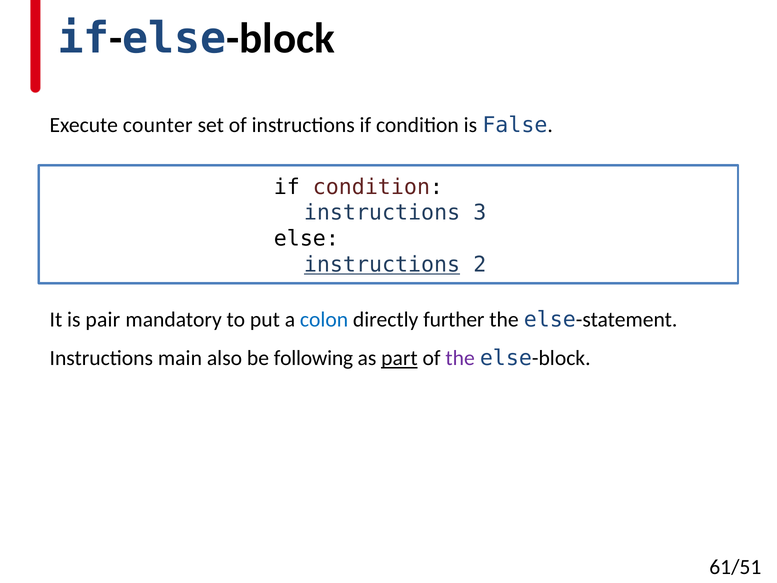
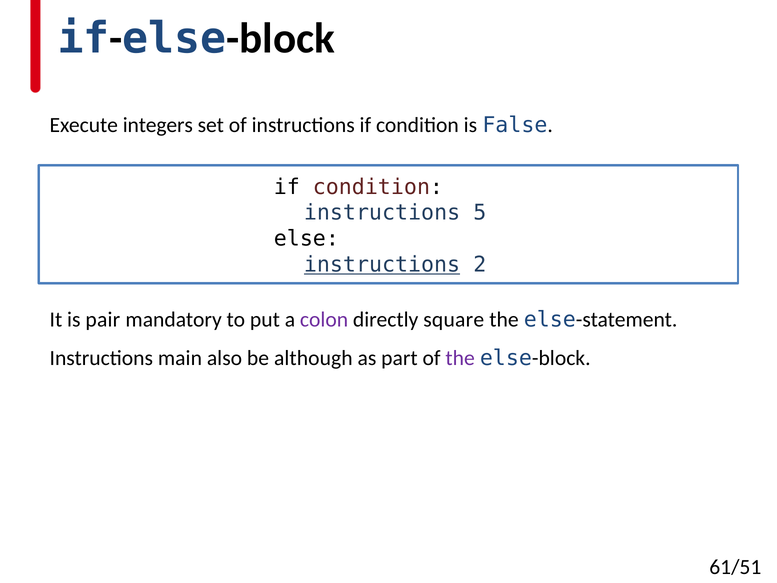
counter: counter -> integers (158, 125)
3: 3 -> 5 (480, 213)
colon colour: blue -> purple (324, 319)
further: further -> square (454, 319)
following: following -> although (313, 358)
part underline: present -> none (399, 358)
